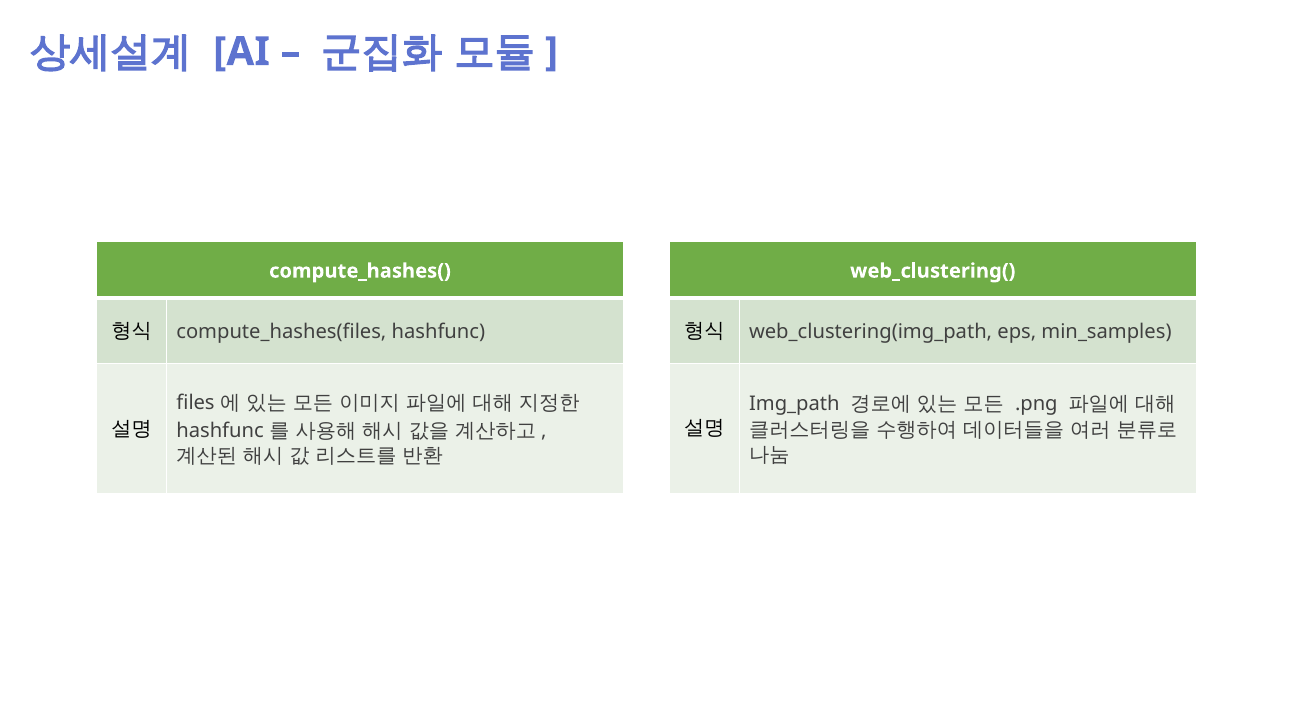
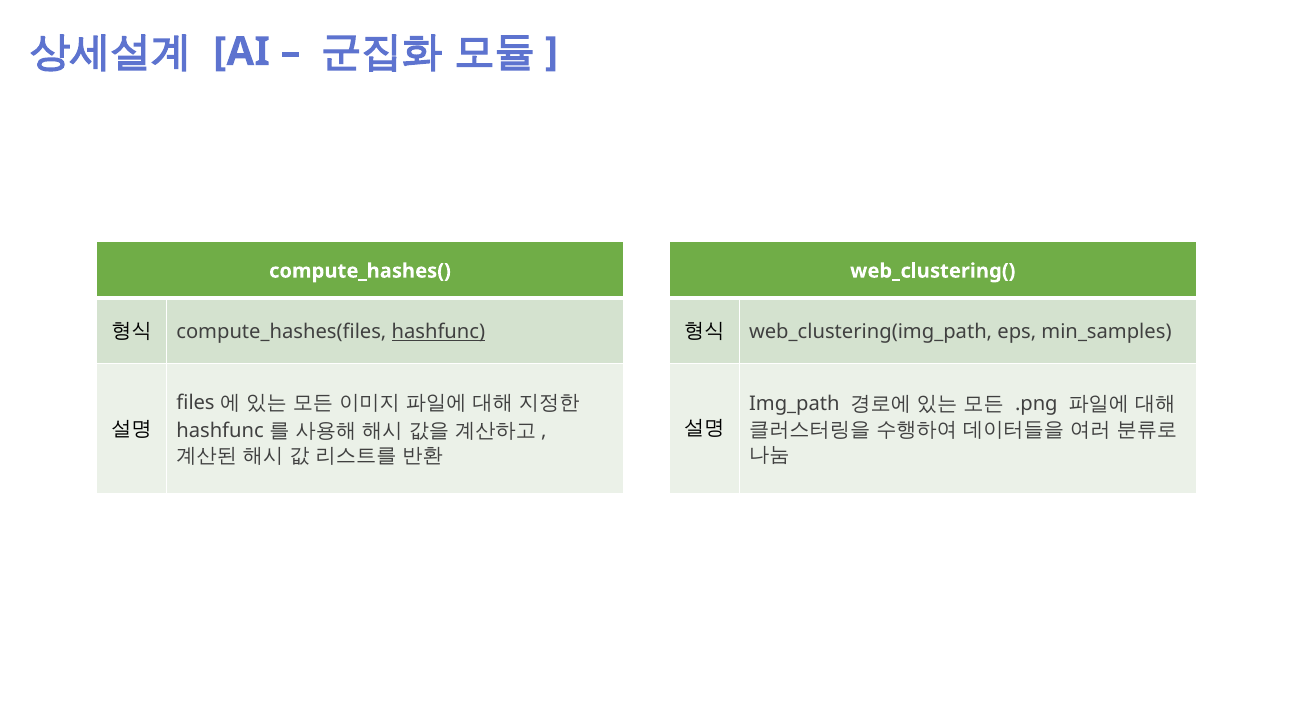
hashfunc underline: none -> present (438, 332)
